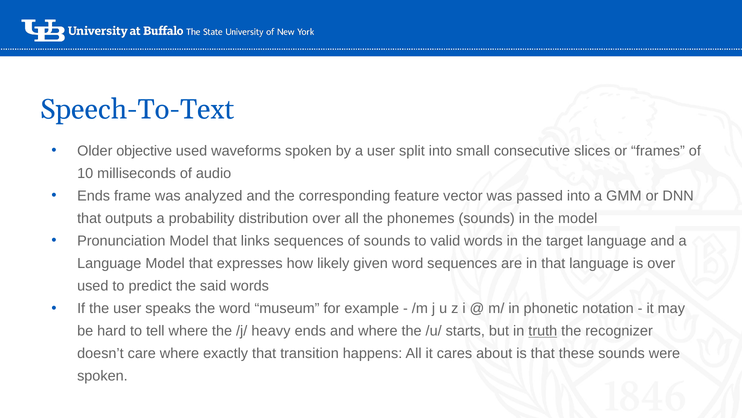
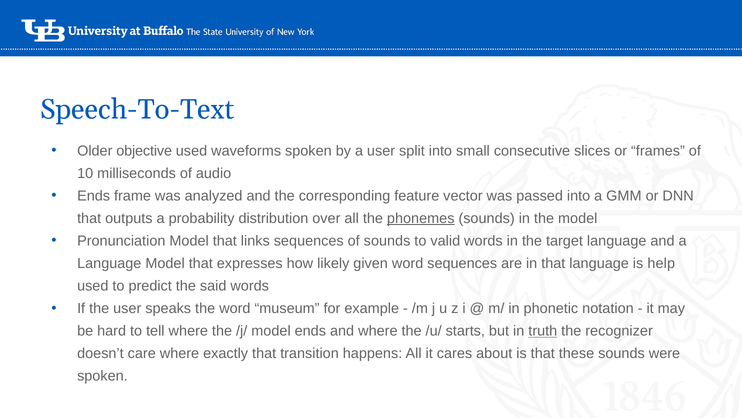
phonemes underline: none -> present (421, 218)
is over: over -> help (661, 263)
/j/ heavy: heavy -> model (271, 331)
